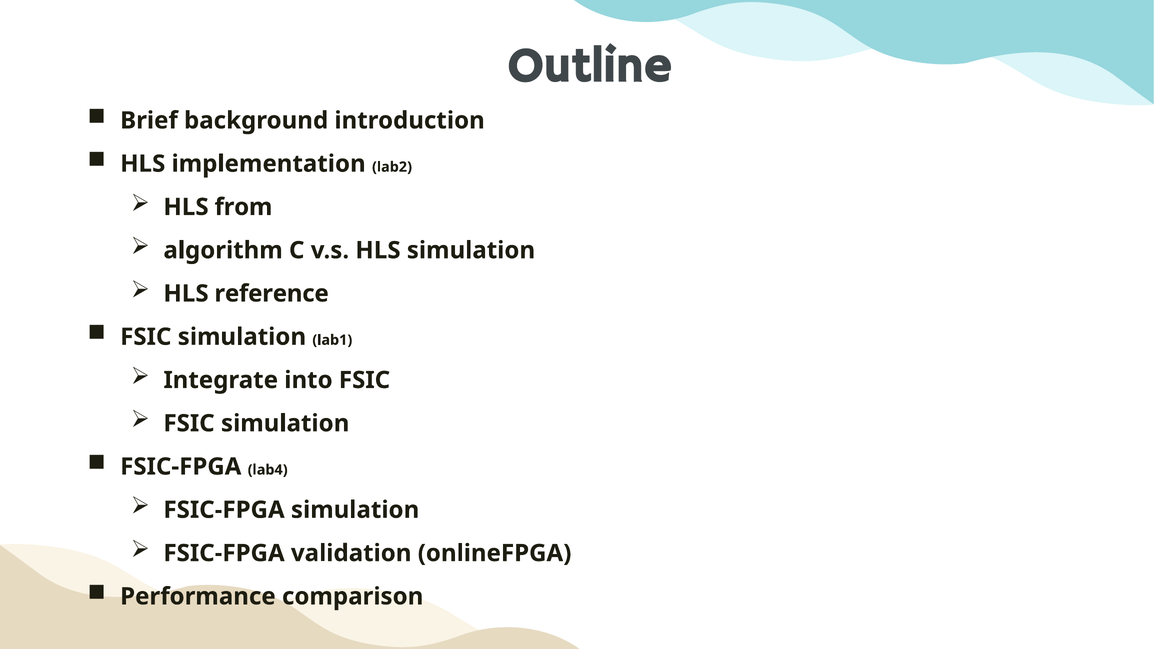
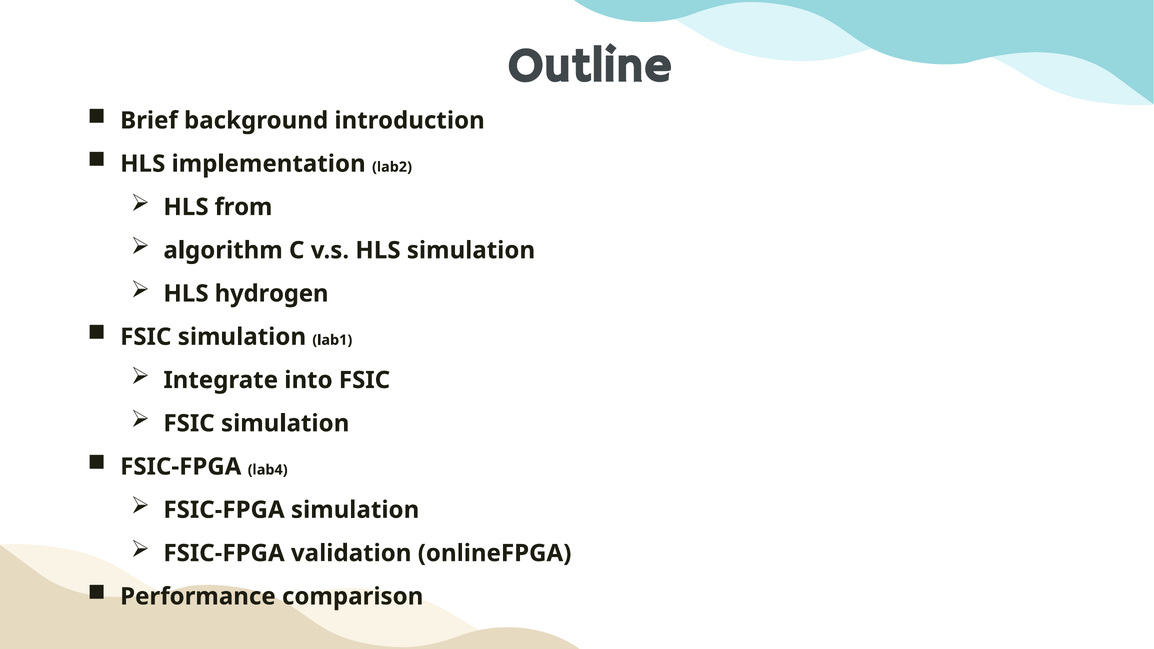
reference: reference -> hydrogen (272, 294)
